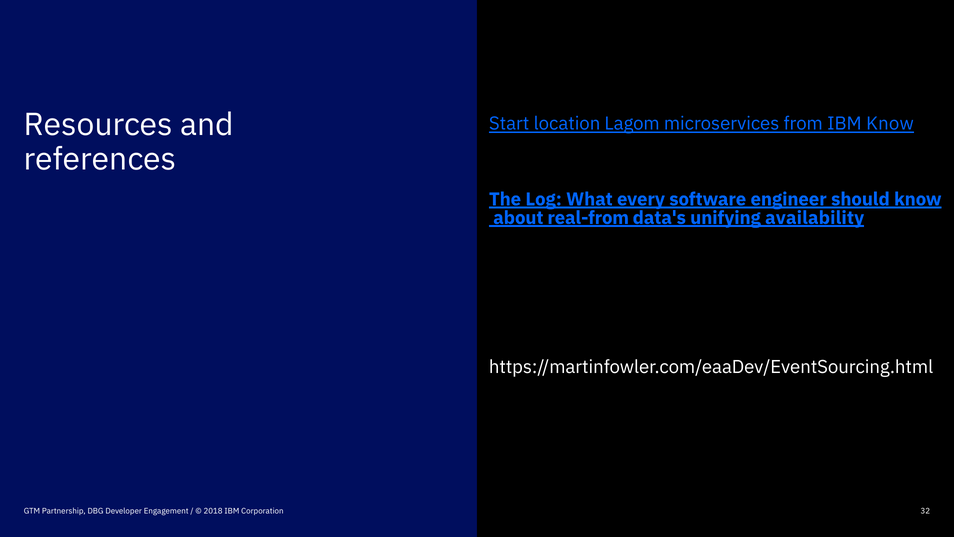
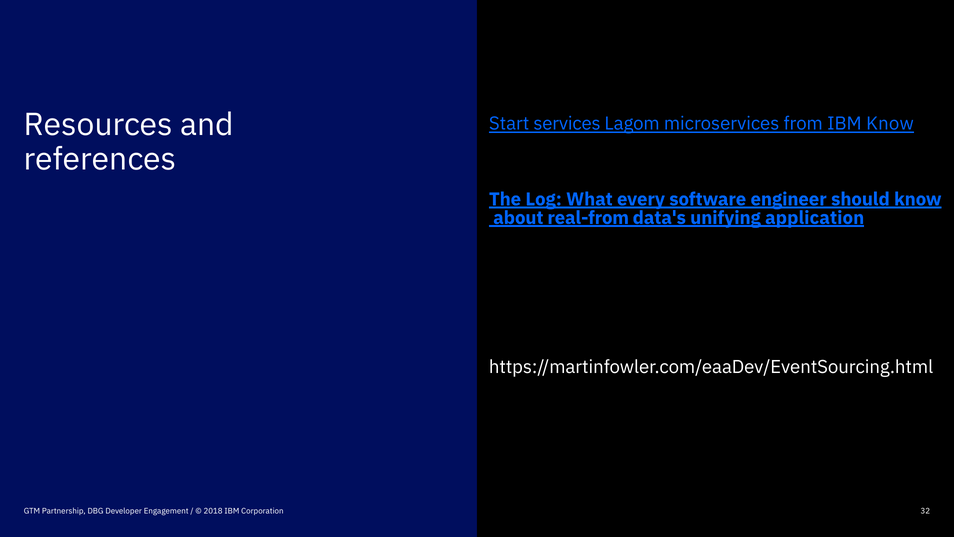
location: location -> services (567, 124)
availability: availability -> application (815, 218)
